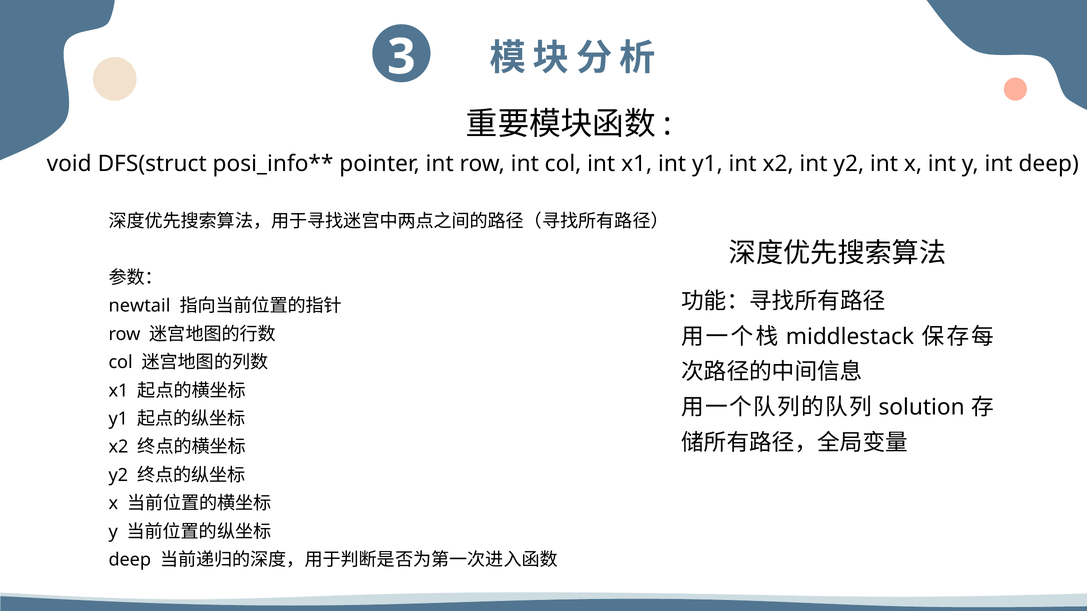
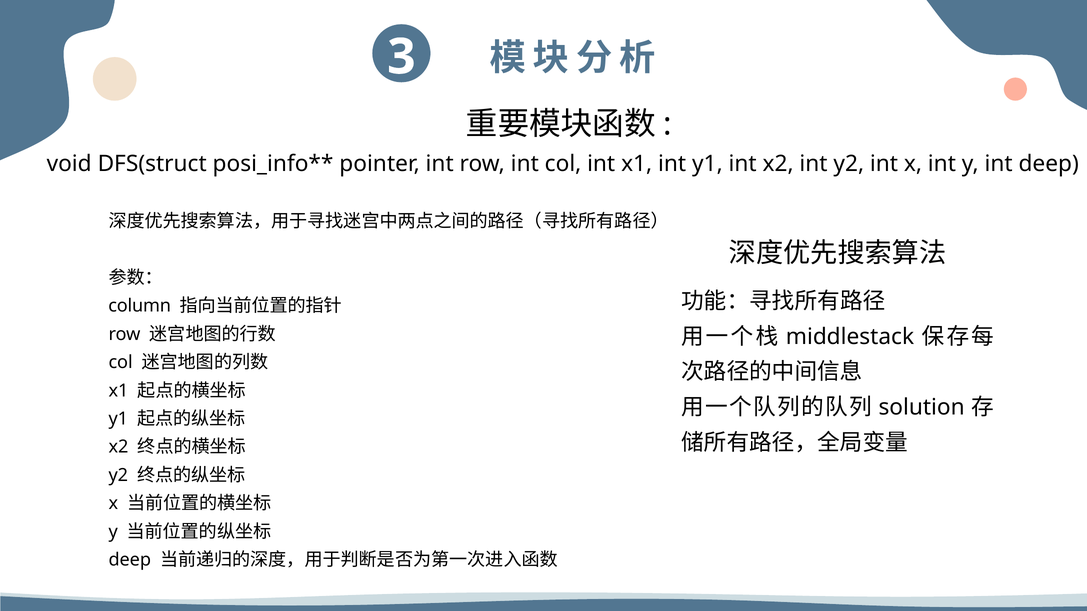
newtail: newtail -> column (140, 306)
